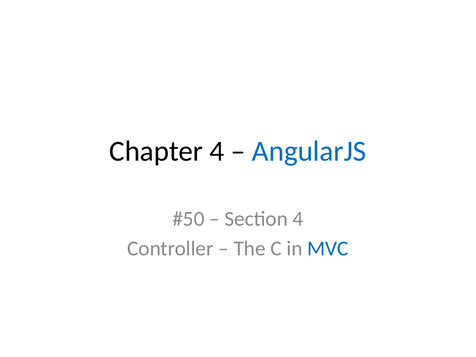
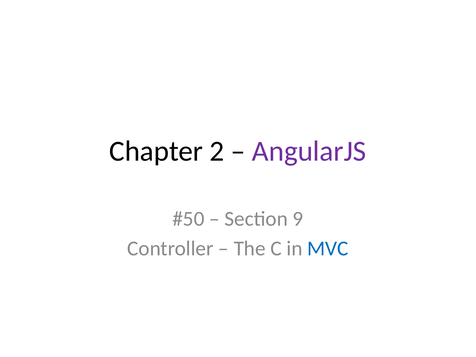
Chapter 4: 4 -> 2 (217, 151)
AngularJS colour: blue -> purple (309, 151)
Section 4: 4 -> 9 (298, 219)
